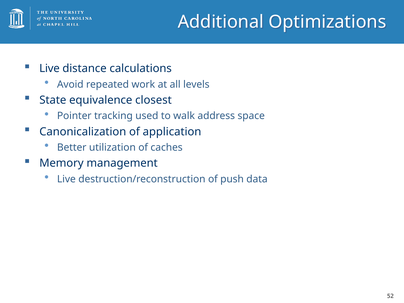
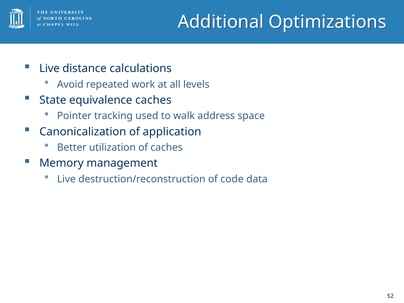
equivalence closest: closest -> caches (153, 100)
push: push -> code (232, 179)
